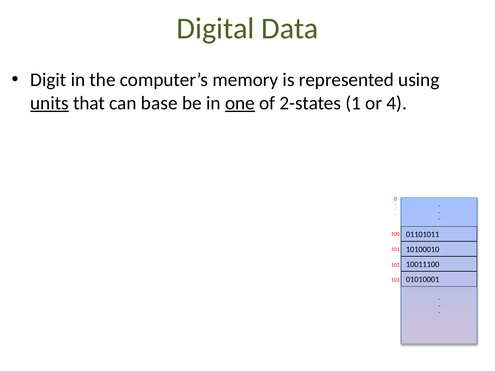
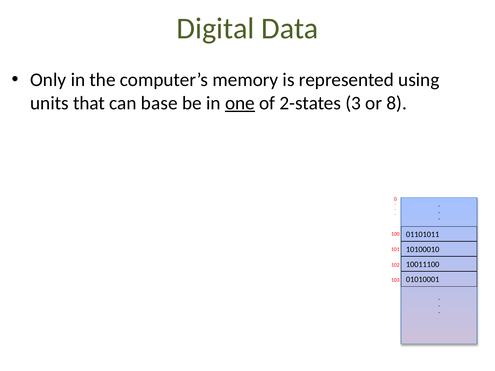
Digit: Digit -> Only (48, 80)
units underline: present -> none (49, 103)
1: 1 -> 3 (353, 103)
4: 4 -> 8 (397, 103)
